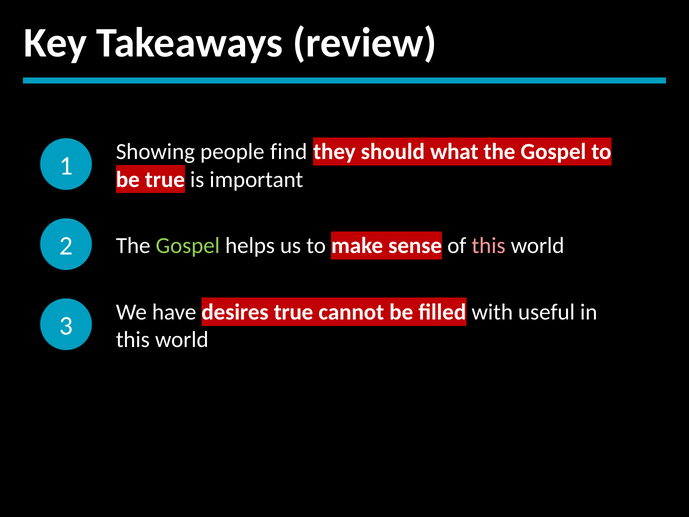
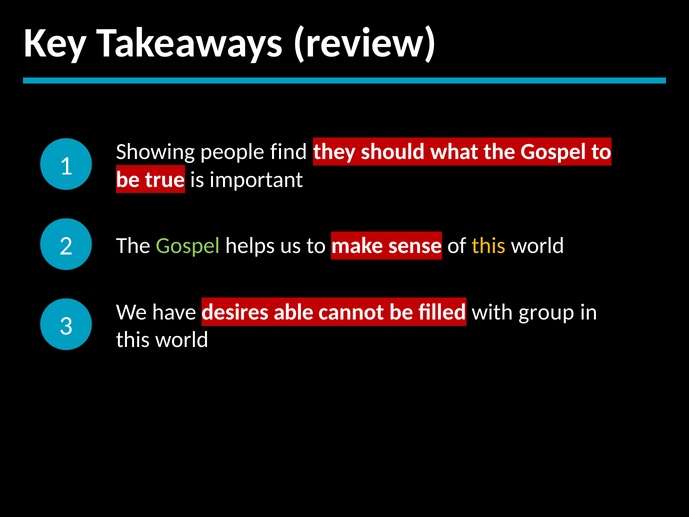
this colour: pink -> yellow (489, 246)
desires true: true -> able (294, 312)
useful: useful -> group (546, 312)
